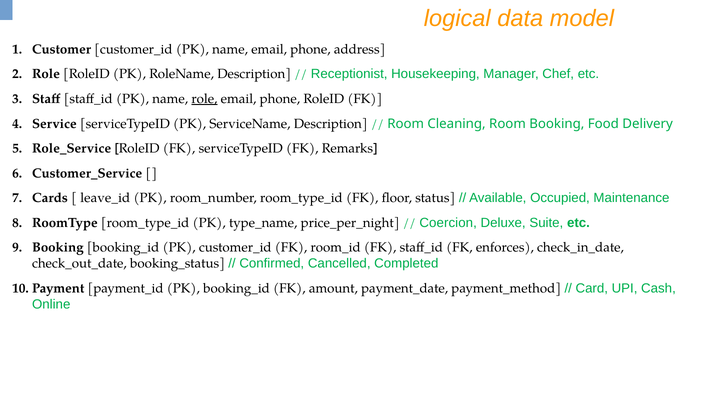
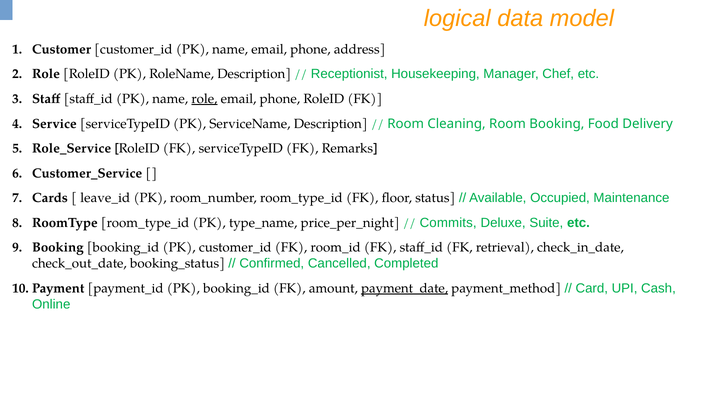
Coercion: Coercion -> Commits (448, 223)
enforces: enforces -> retrieval (505, 248)
payment_date underline: none -> present (405, 288)
